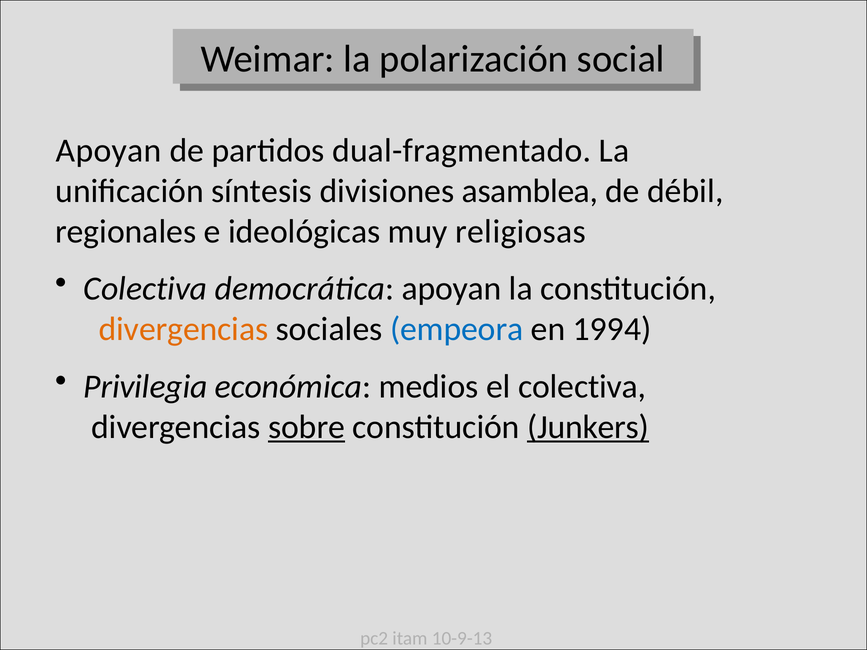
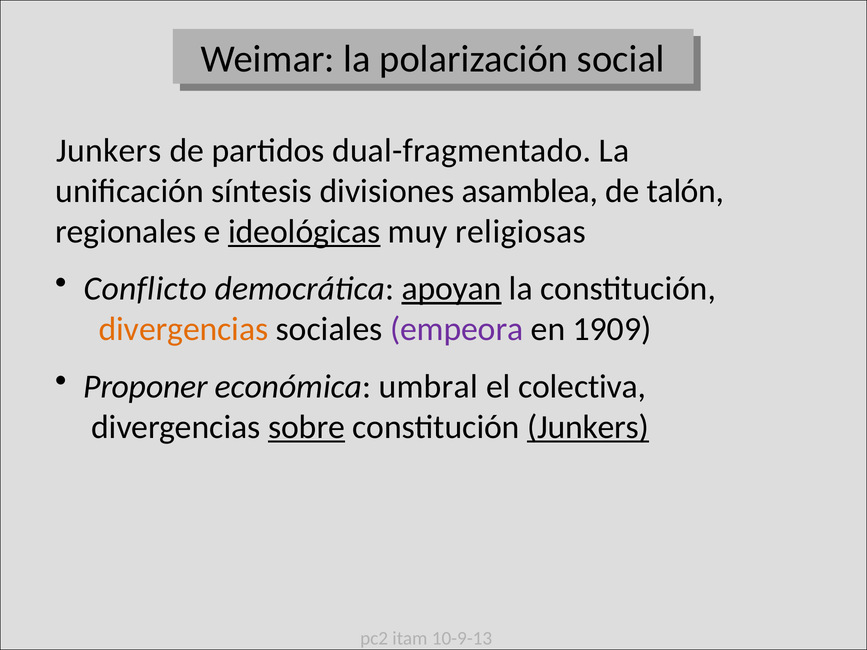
Apoyan: Apoyan -> Junkers (109, 151)
débil: débil -> talón (685, 191)
ideológicas underline: none -> present (304, 232)
Colectiva: Colectiva -> Conflicto (145, 289)
apoyan underline: none -> present (452, 289)
empeora colour: blue -> purple (457, 329)
1994: 1994 -> 1909 (612, 329)
Privilegia: Privilegia -> Proponer (145, 387)
medios: medios -> umbral (428, 387)
